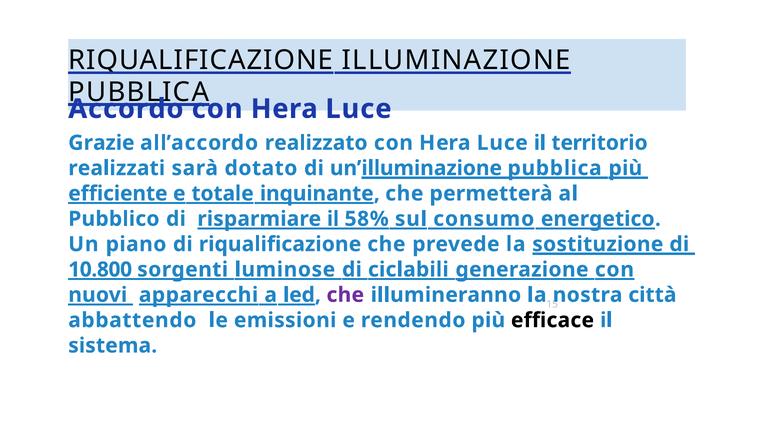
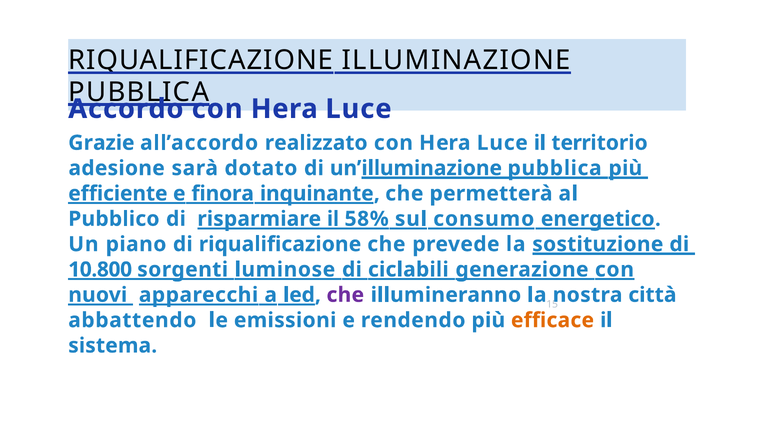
realizzati: realizzati -> adesione (117, 168)
totale: totale -> ﬁnora (223, 194)
eﬃcace colour: black -> orange (552, 320)
